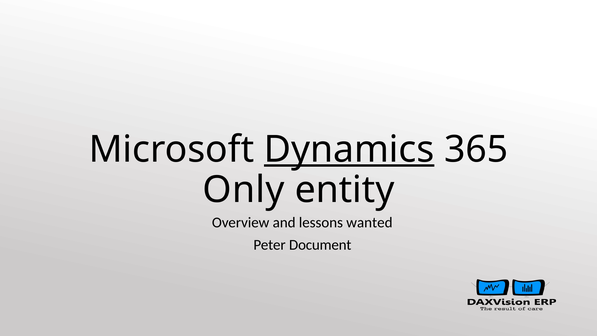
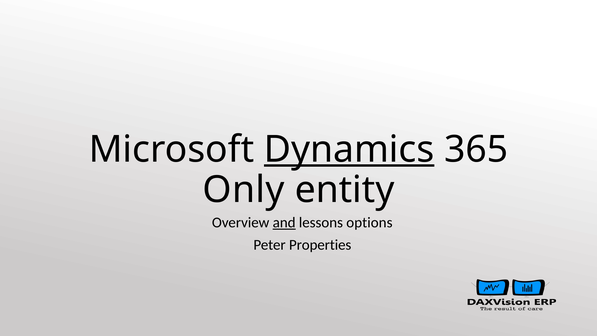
and underline: none -> present (284, 223)
wanted: wanted -> options (369, 223)
Document: Document -> Properties (320, 245)
